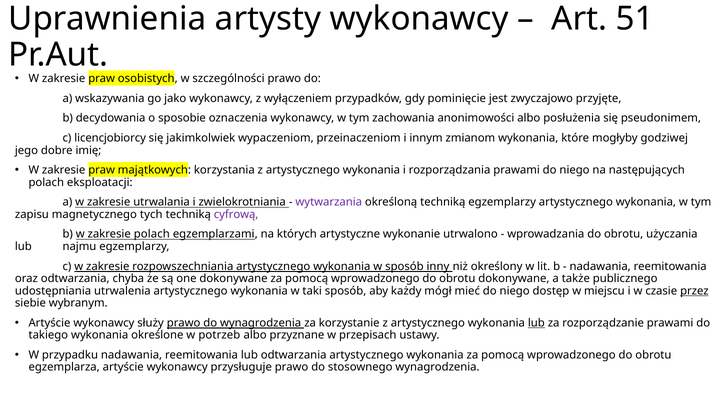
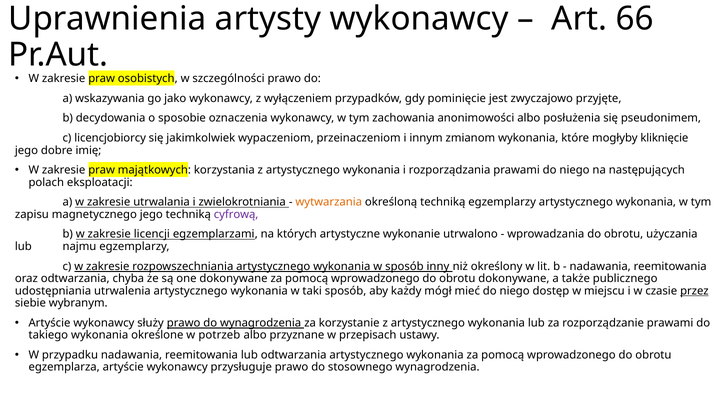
51: 51 -> 66 (635, 19)
godziwej: godziwej -> kliknięcie (664, 138)
wytwarzania colour: purple -> orange (329, 202)
magnetycznego tych: tych -> jego (151, 214)
zakresie polach: polach -> licencji (152, 234)
lub underline: present -> none (536, 323)
